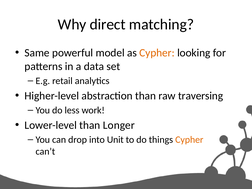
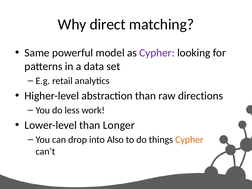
Cypher colour: orange -> purple (157, 53)
traversing: traversing -> directions (201, 96)
Unit: Unit -> Also (115, 140)
